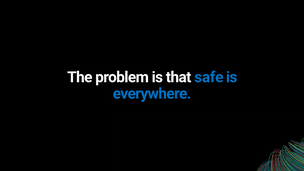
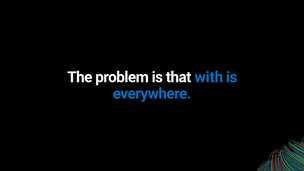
safe: safe -> with (209, 77)
